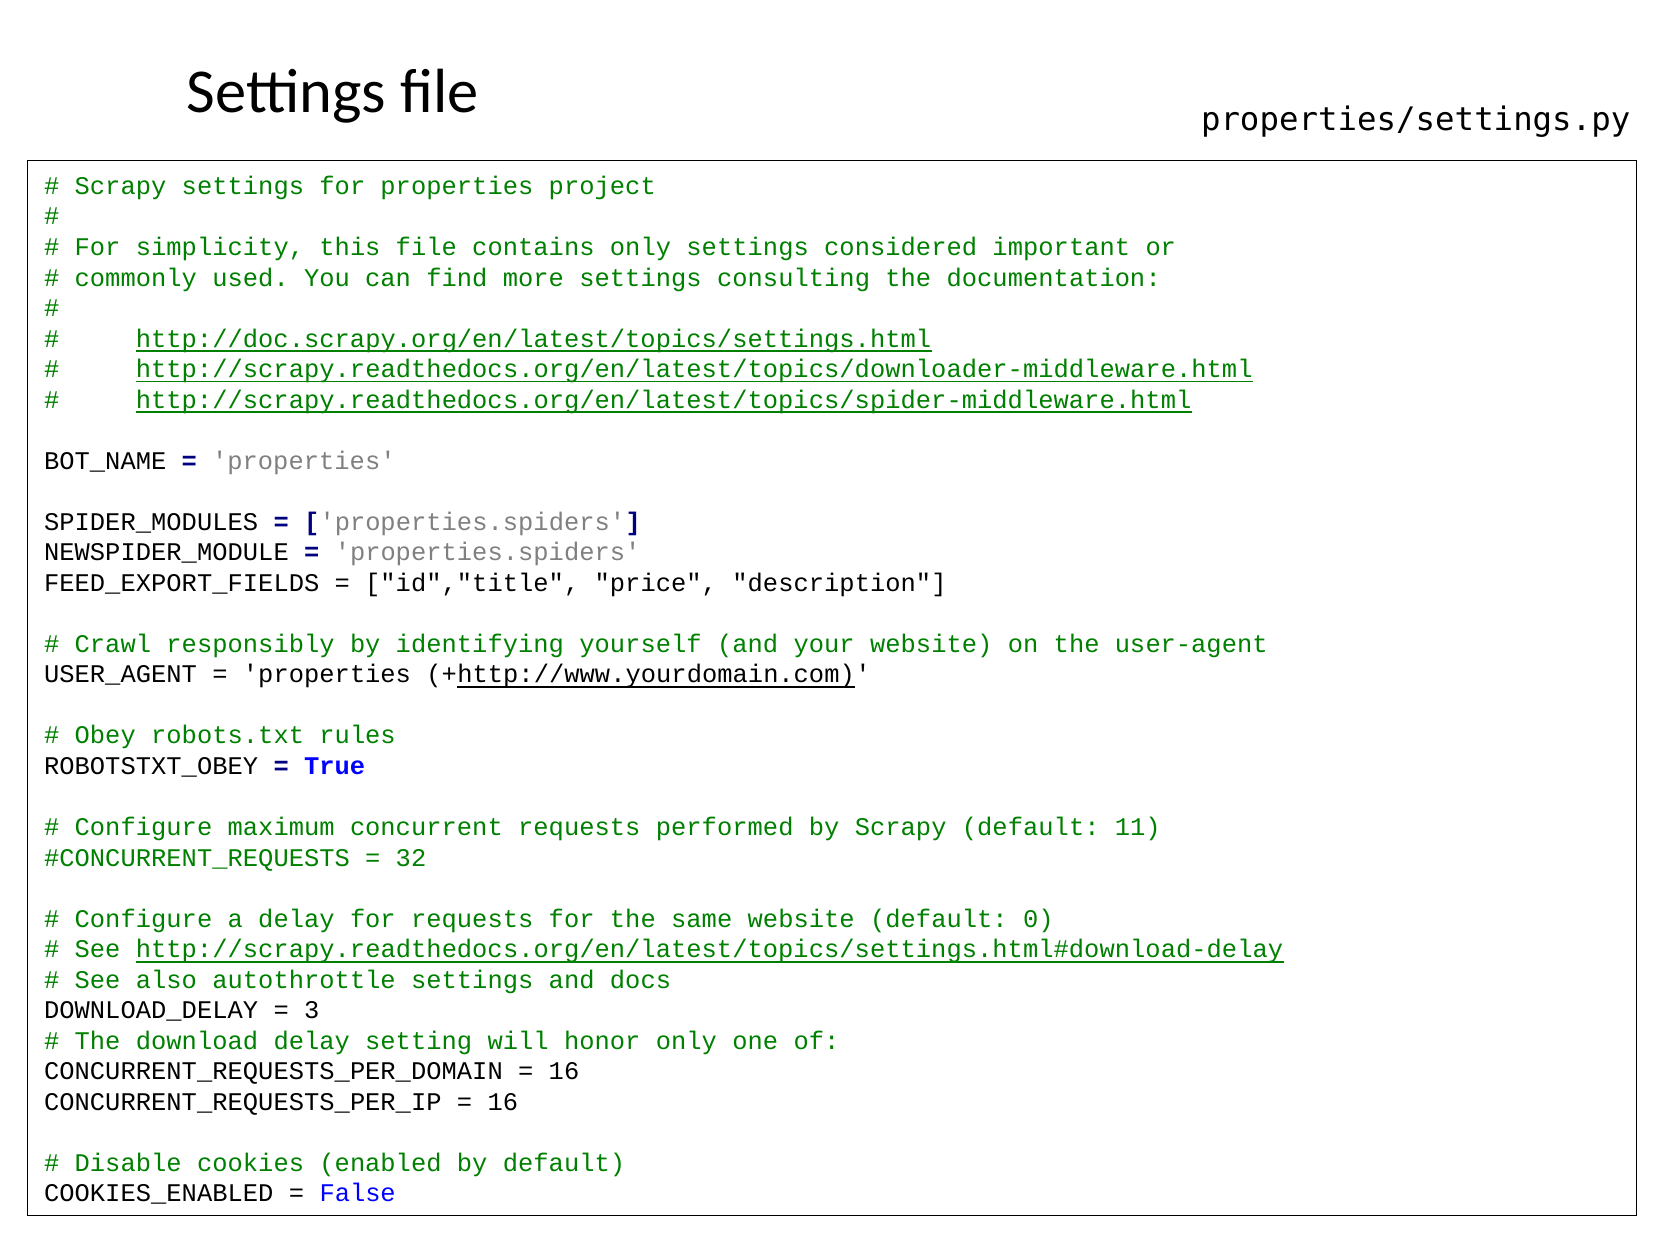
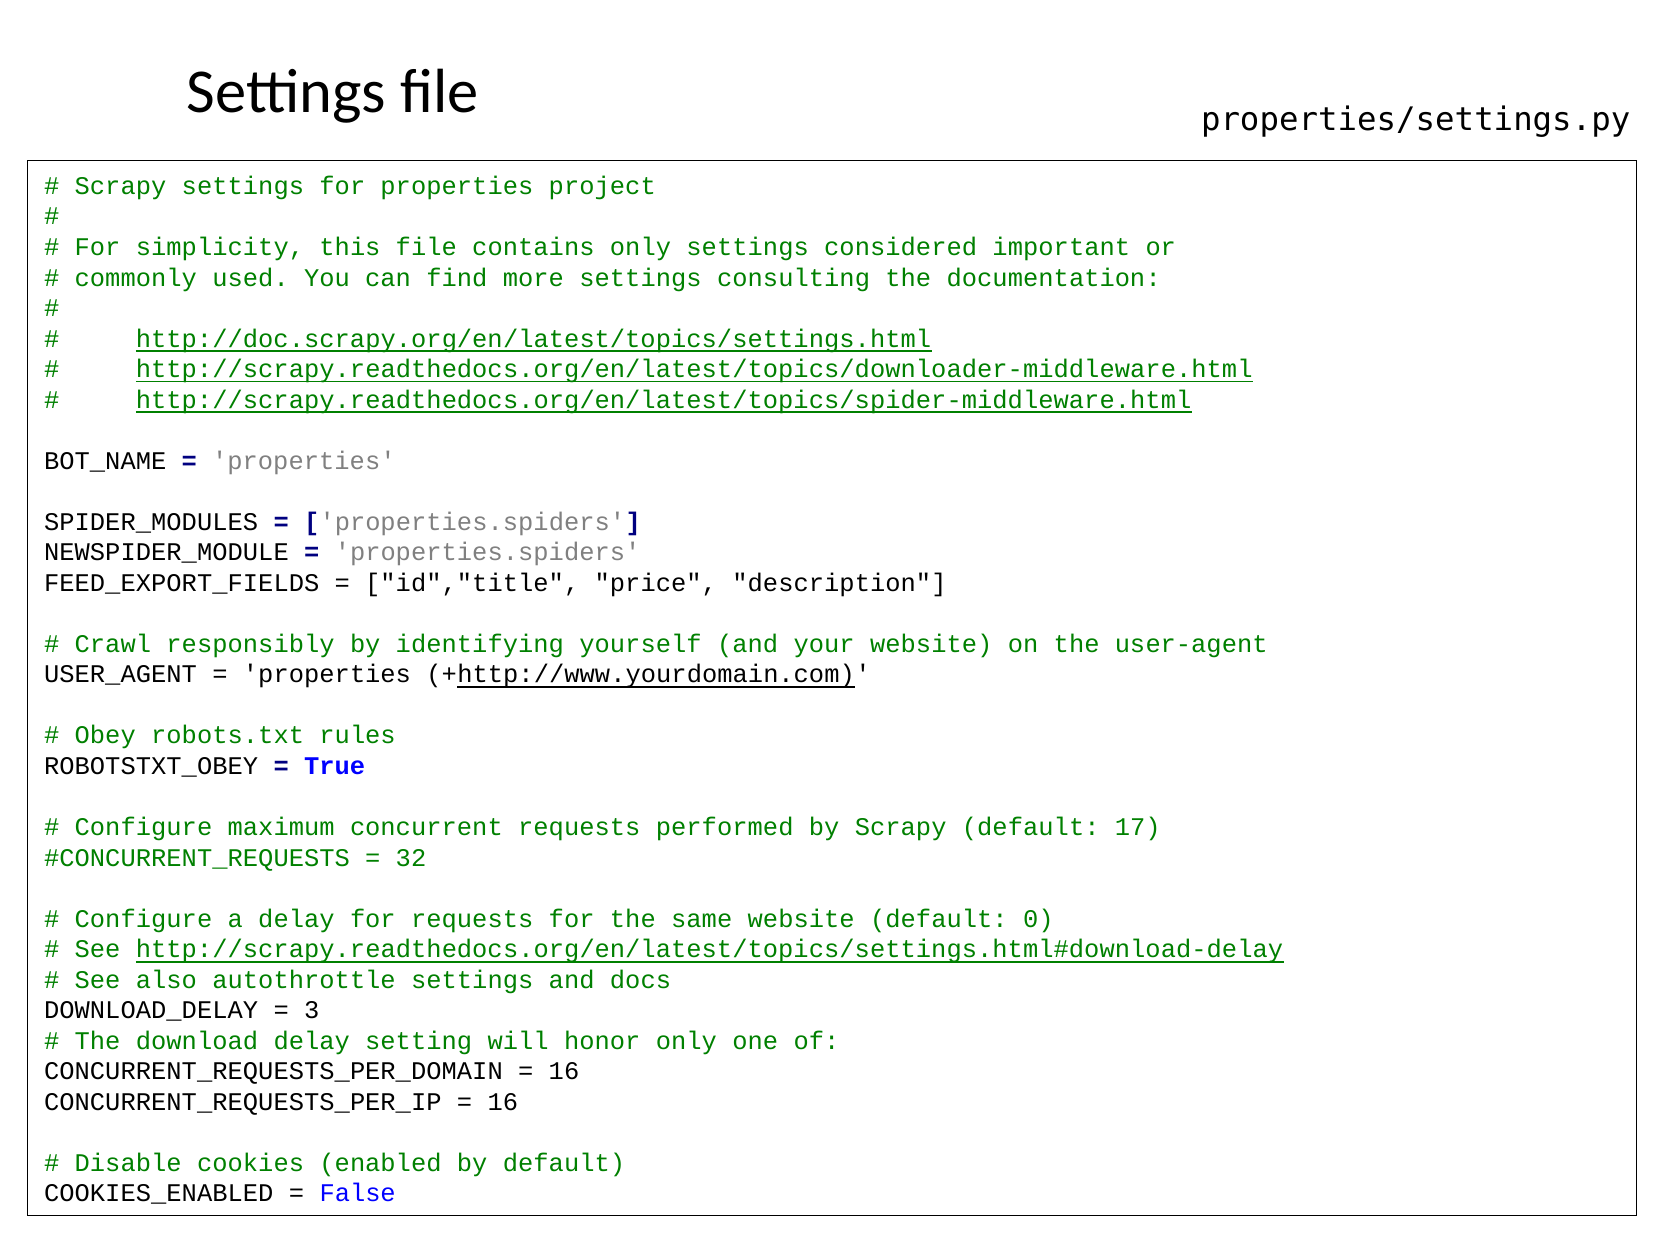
11: 11 -> 17 (1138, 827)
